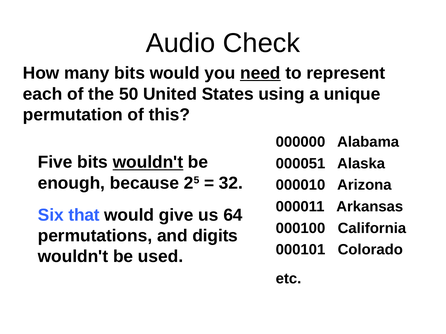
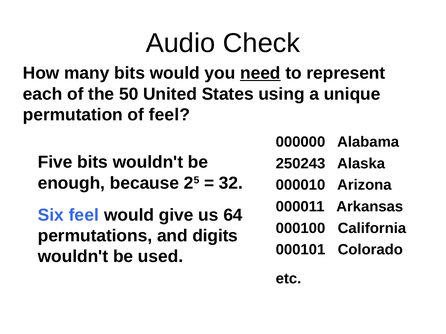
of this: this -> feel (169, 115)
wouldn't underline: present -> none (148, 162)
000051: 000051 -> 250243 (301, 164)
Six that: that -> feel (84, 215)
